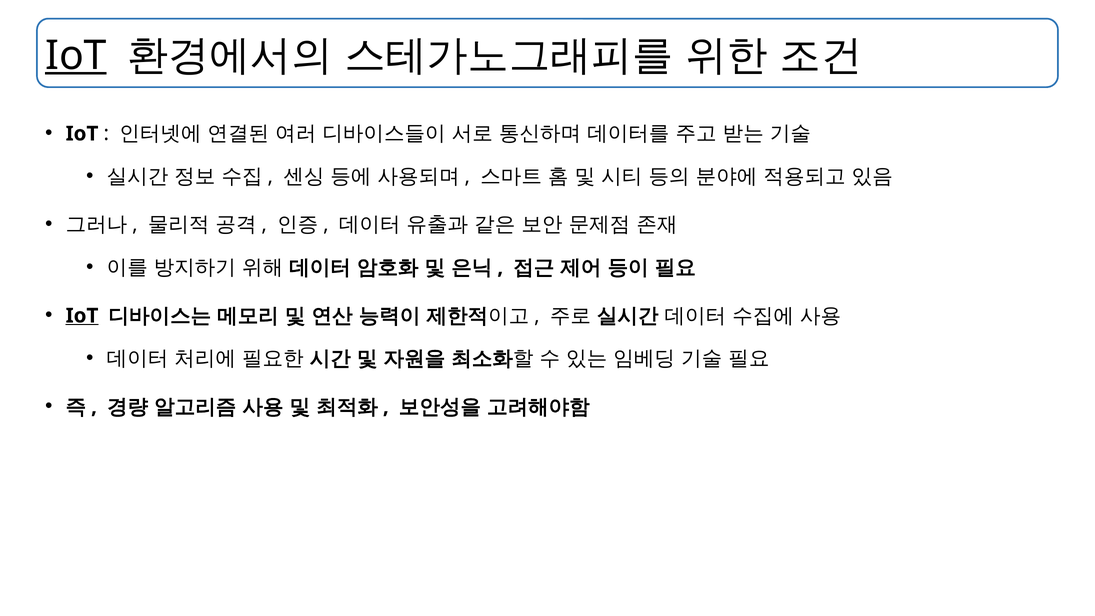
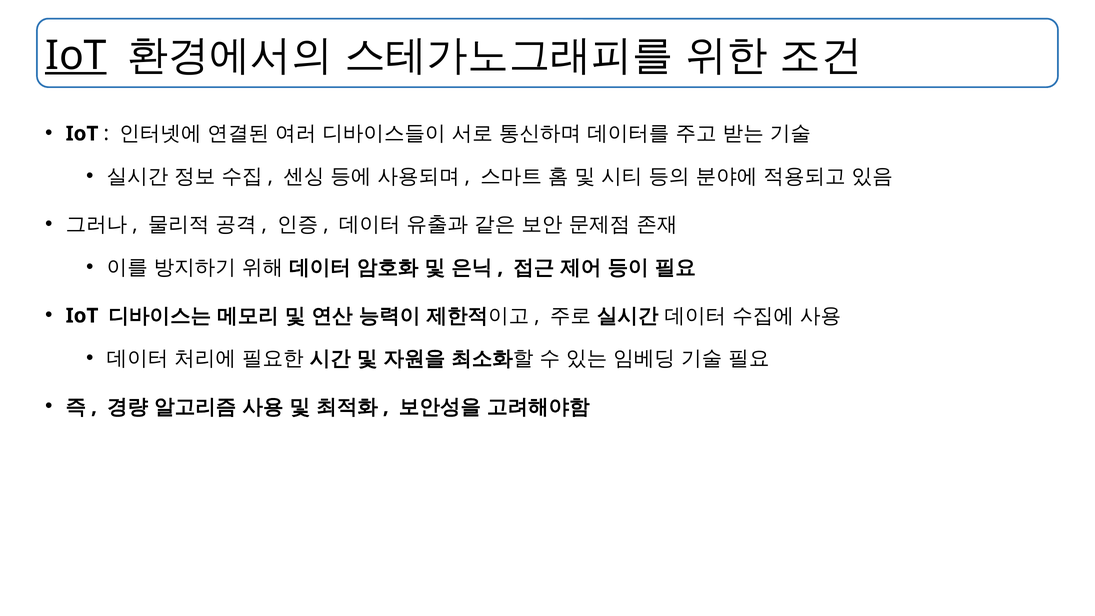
IoT underline: present -> none (82, 316)
